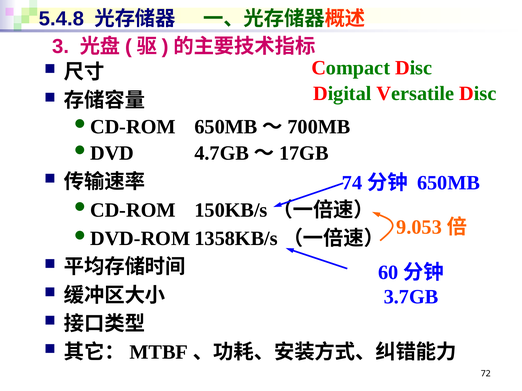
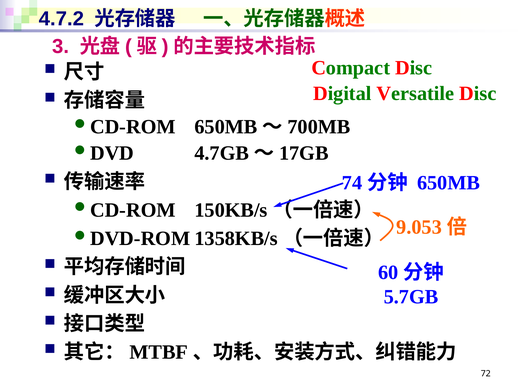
5.4.8: 5.4.8 -> 4.7.2 (61, 19)
3.7GB: 3.7GB -> 5.7GB (411, 297)
